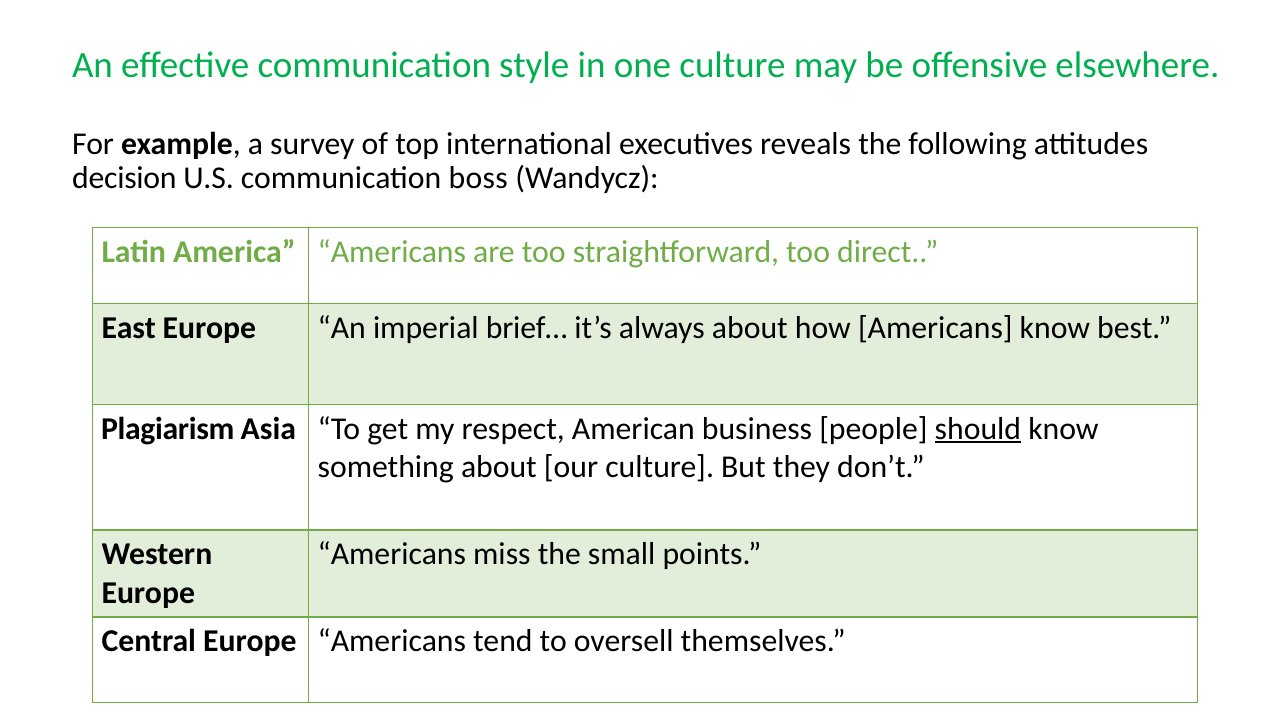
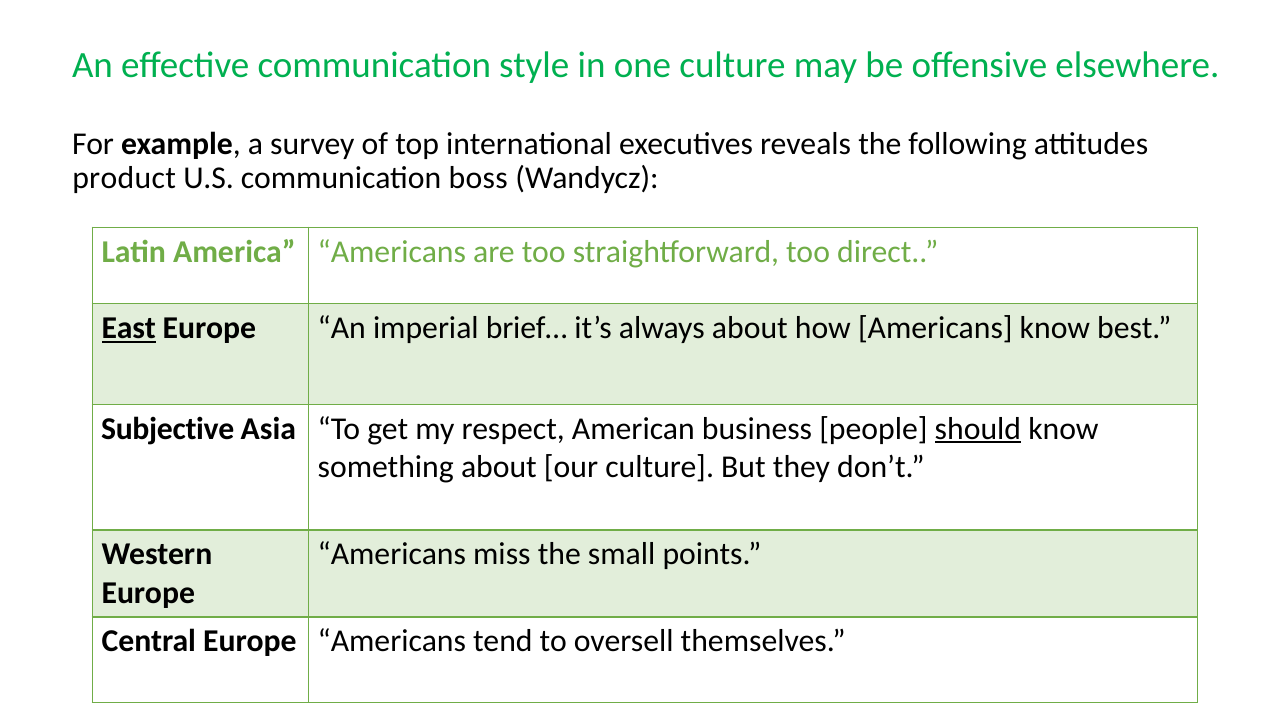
decision: decision -> product (124, 178)
East underline: none -> present (129, 328)
Plagiarism: Plagiarism -> Subjective (168, 429)
